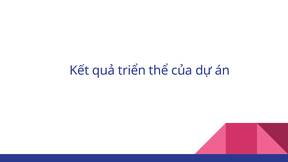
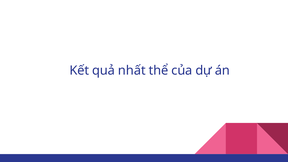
triển: triển -> nhất (132, 70)
